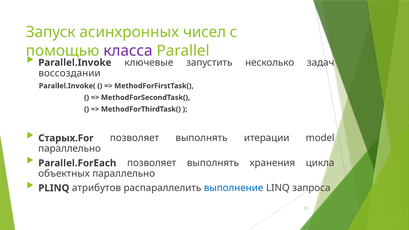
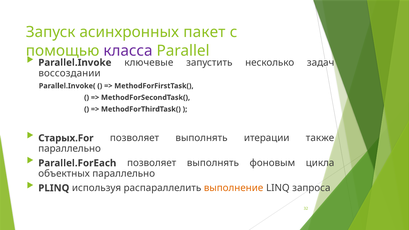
чисел: чисел -> пакет (204, 32)
model: model -> также (320, 138)
хранения: хранения -> фоновым (272, 163)
атрибутов: атрибутов -> используя (97, 188)
выполнение colour: blue -> orange (234, 188)
